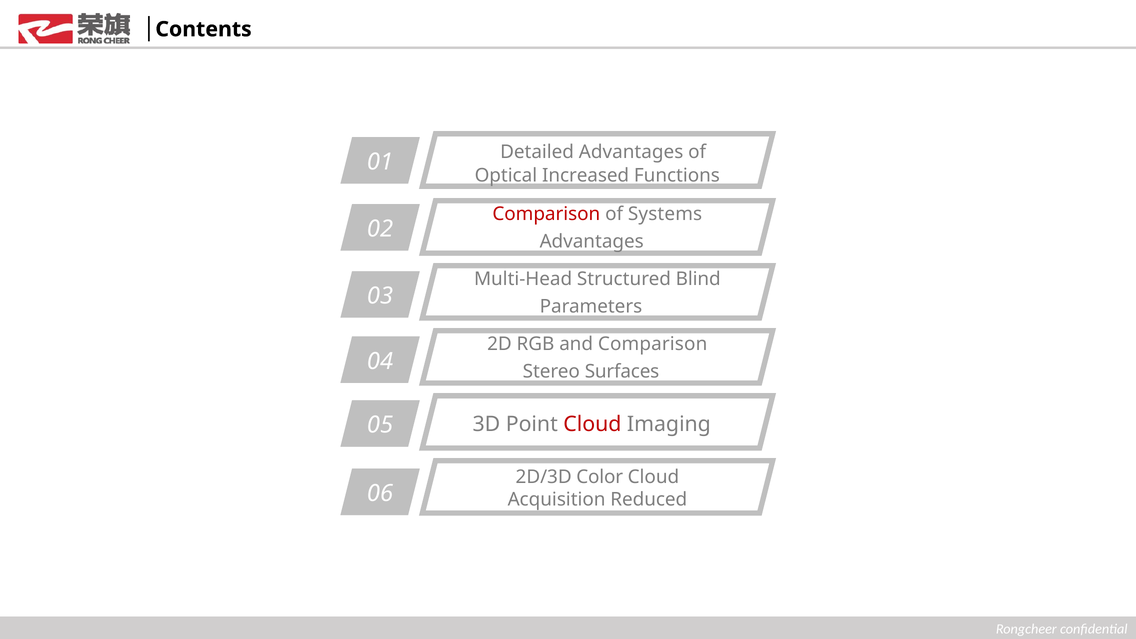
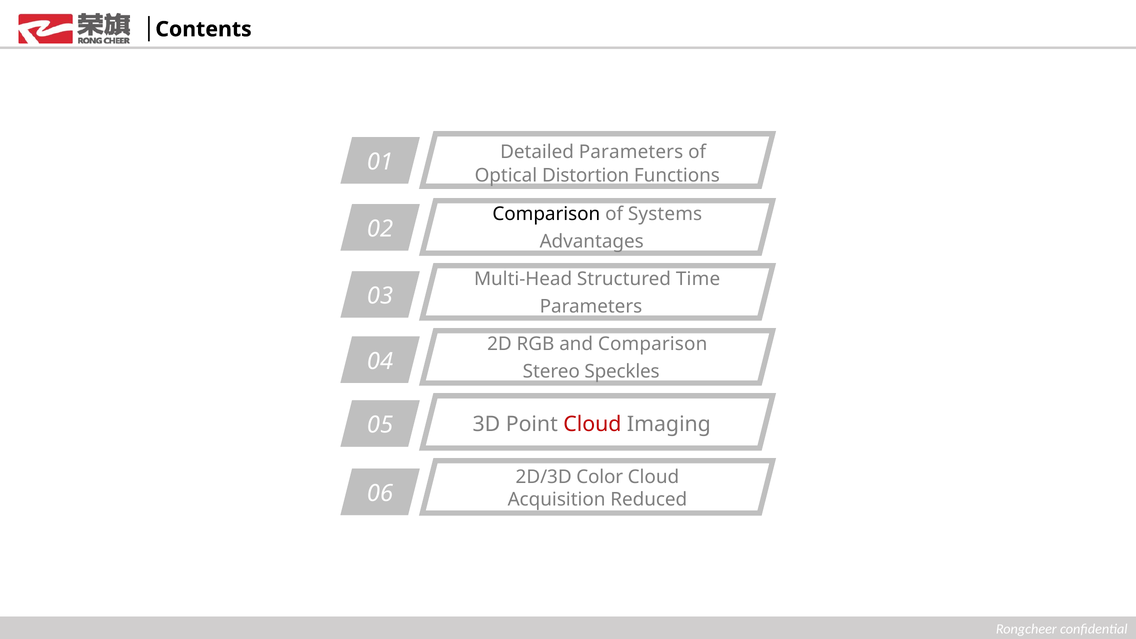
Detailed Advantages: Advantages -> Parameters (631, 152)
Increased: Increased -> Distortion (586, 175)
Comparison colour: red -> black (546, 214)
Blind: Blind -> Time (698, 279)
Surfaces: Surfaces -> Speckles (622, 371)
